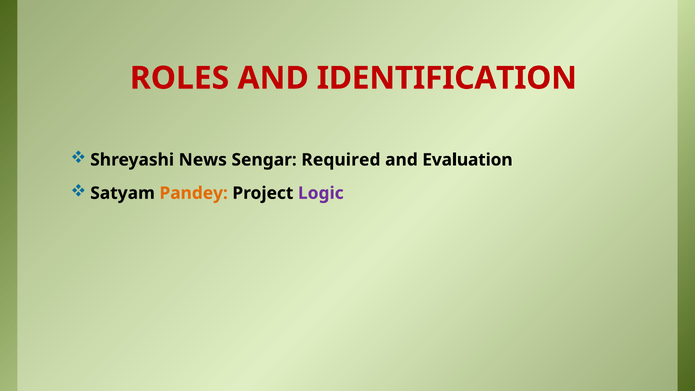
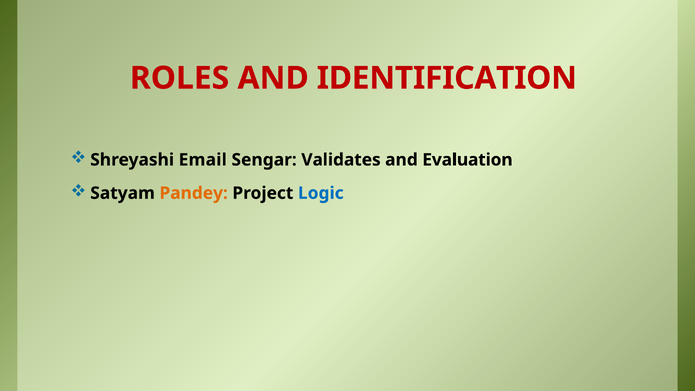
News: News -> Email (203, 160)
Required: Required -> Validates (341, 160)
Logic colour: purple -> blue (321, 193)
